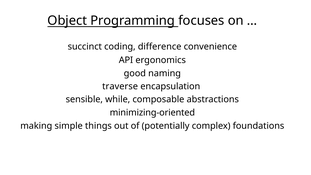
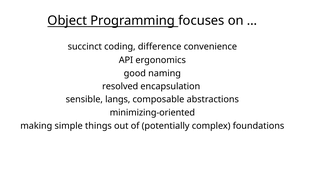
traverse: traverse -> resolved (120, 86)
while: while -> langs (118, 99)
